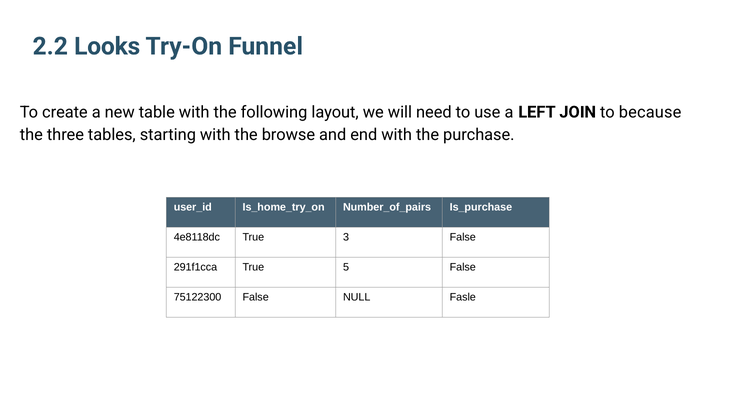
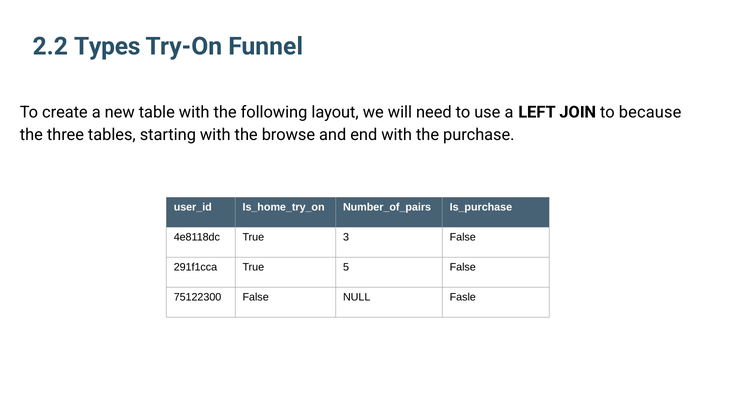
Looks: Looks -> Types (107, 46)
